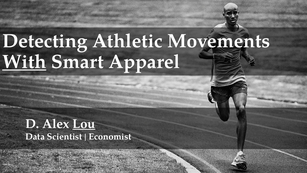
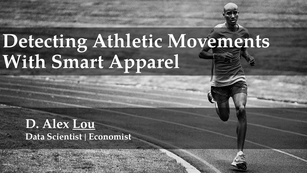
With underline: present -> none (24, 62)
